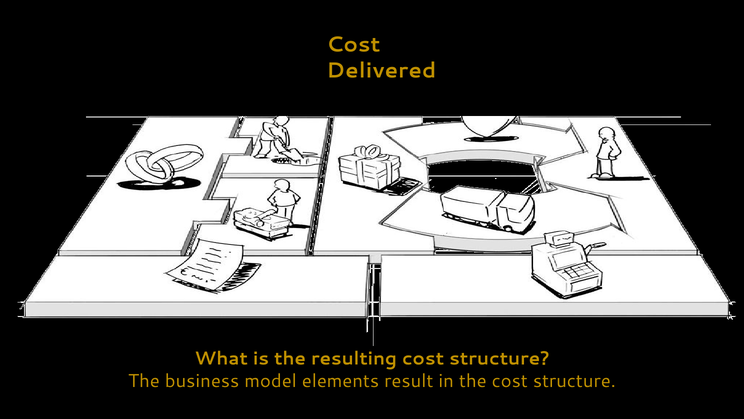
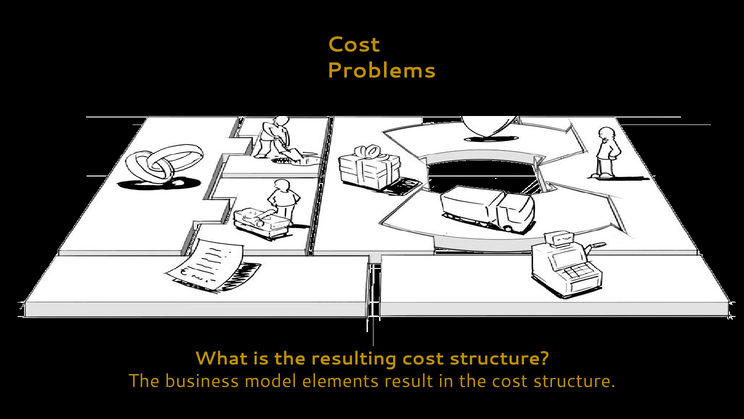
Delivered: Delivered -> Problems (381, 70)
